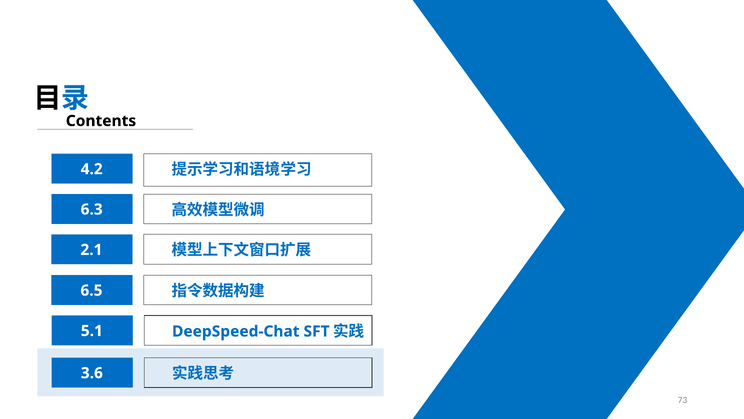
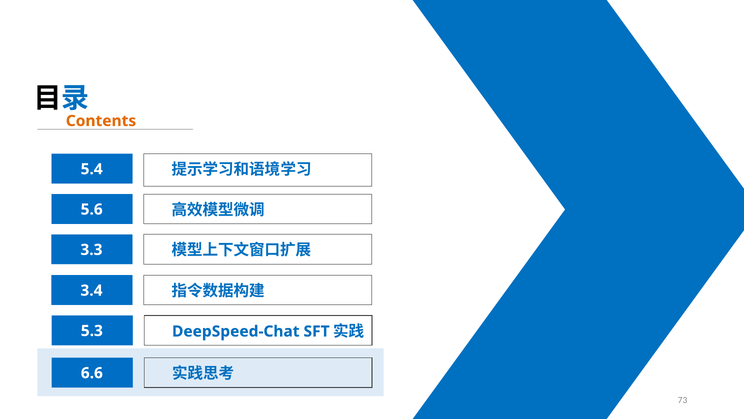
Contents colour: black -> orange (101, 121)
4.2: 4.2 -> 5.4 (92, 169)
6.3: 6.3 -> 5.6 (92, 209)
2.1: 2.1 -> 3.3 (91, 250)
6.5: 6.5 -> 3.4 (91, 290)
5.1: 5.1 -> 5.3 (92, 330)
3.6: 3.6 -> 6.6 (92, 373)
